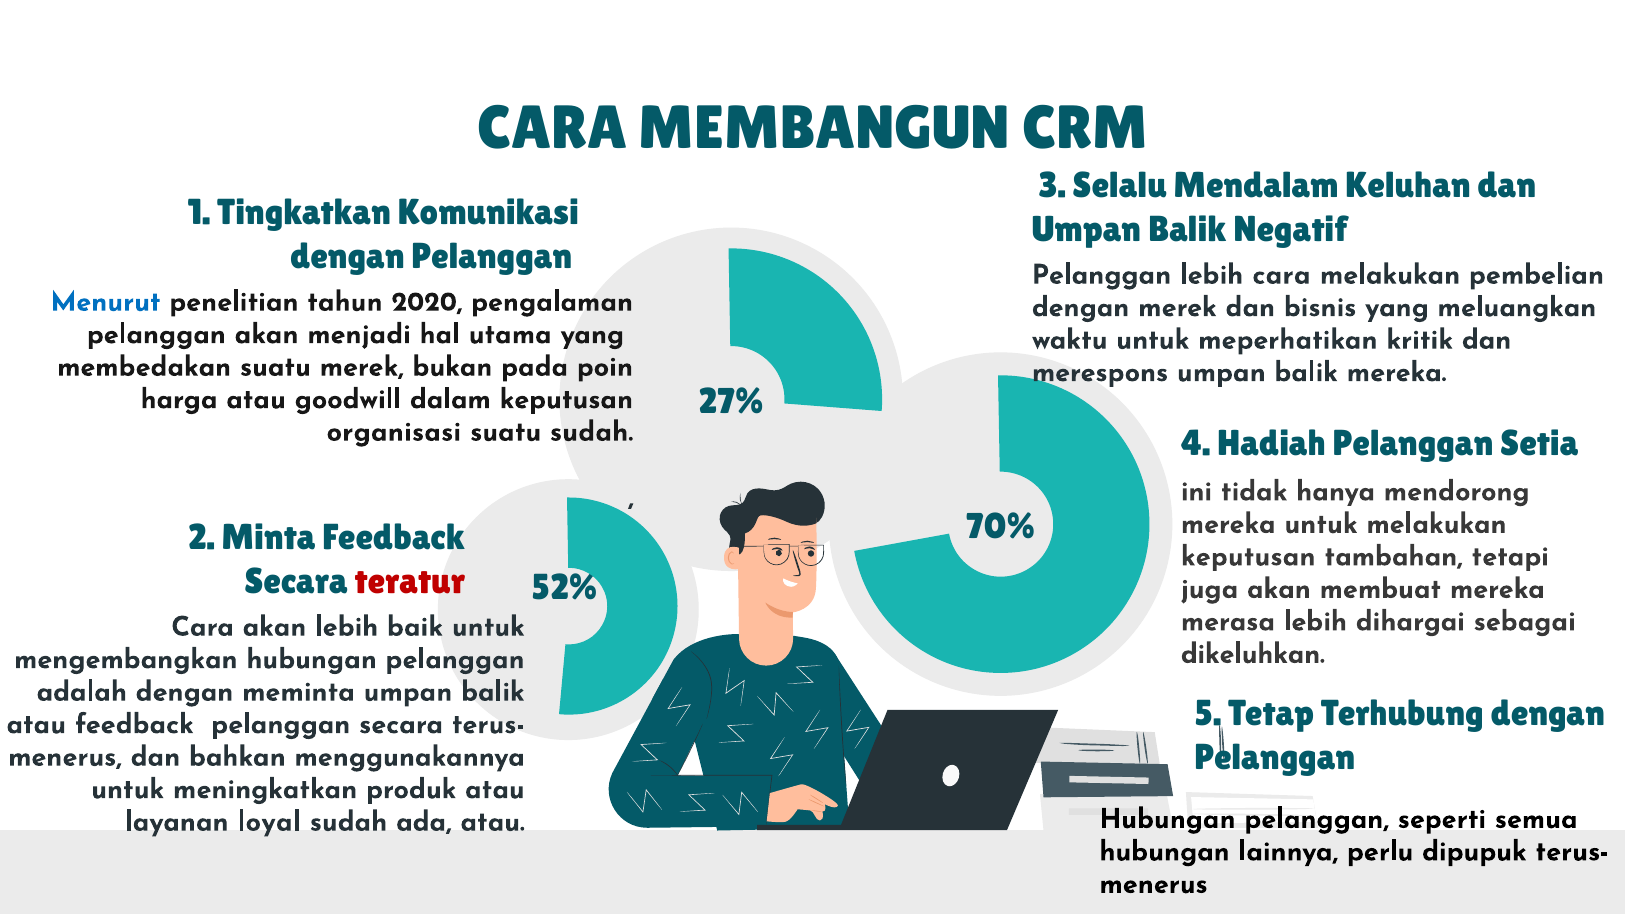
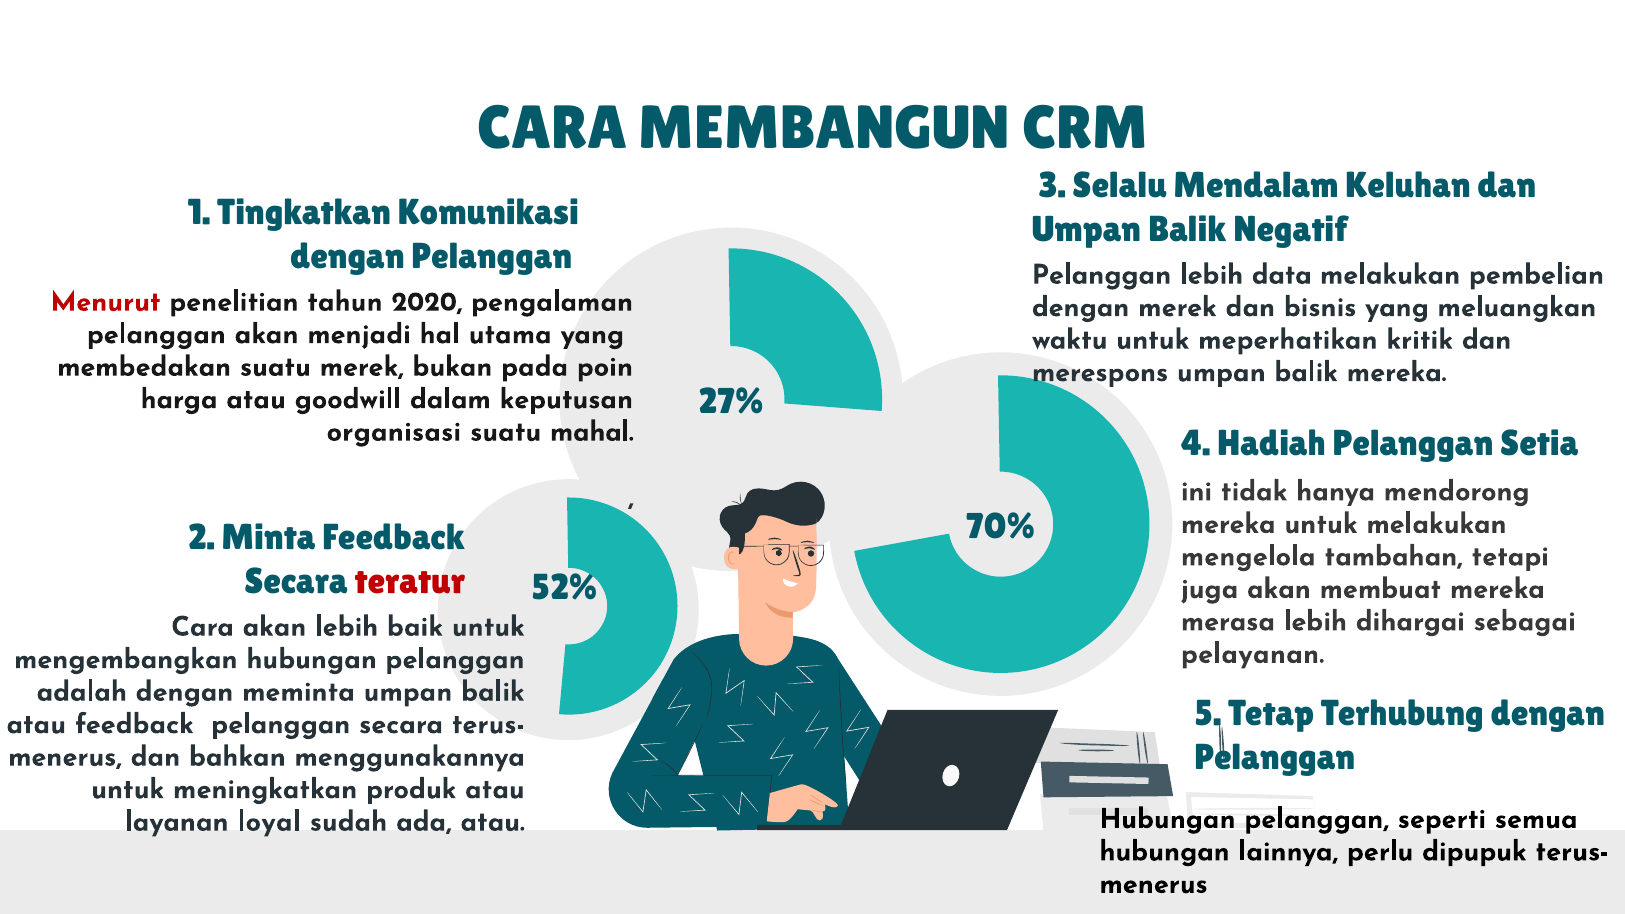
lebih cara: cara -> data (1282, 275)
Menurut colour: blue -> red (106, 302)
suatu sudah: sudah -> mahal (592, 432)
keputusan: keputusan -> mengelola (1248, 556)
dikeluhkan: dikeluhkan -> pelayanan (1253, 654)
